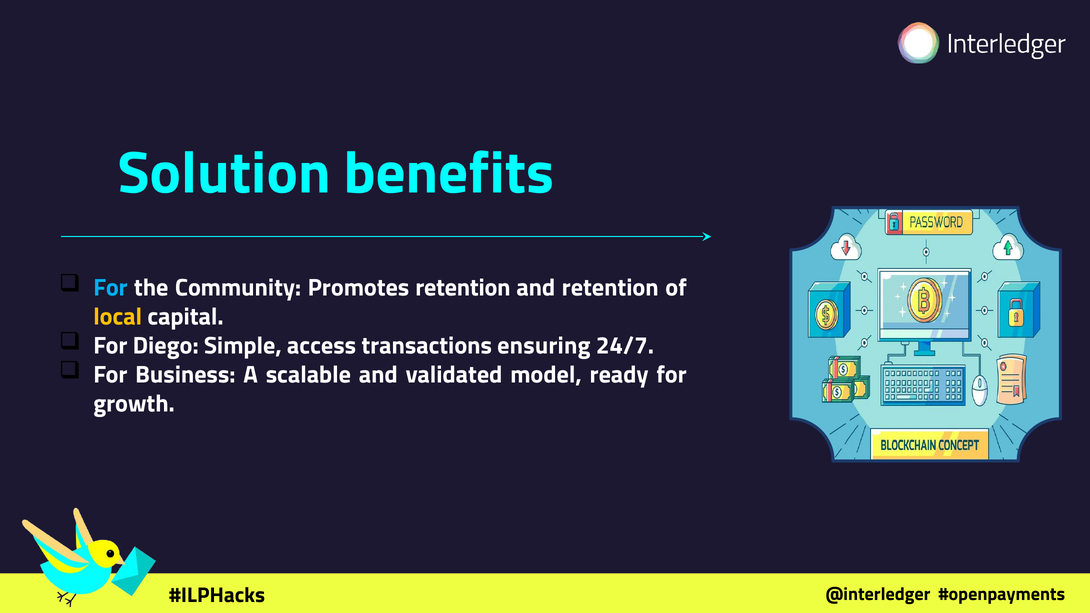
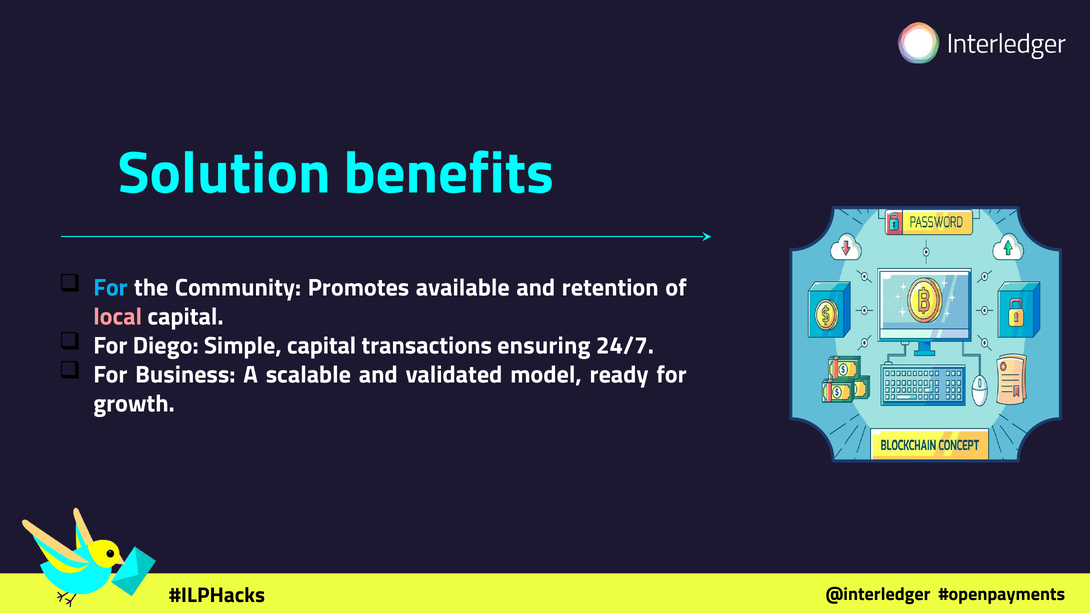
Promotes retention: retention -> available (463, 288)
local colour: yellow -> pink (118, 317)
Simple access: access -> capital (322, 346)
